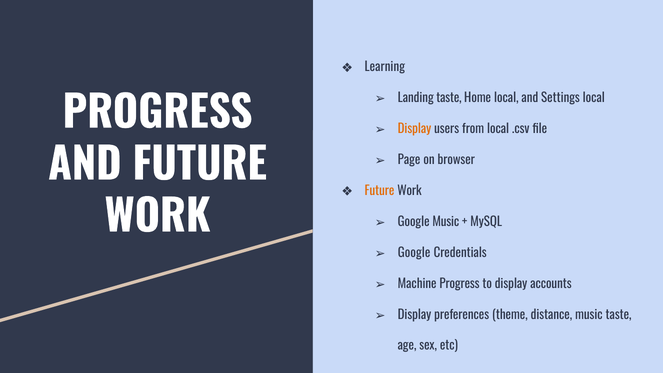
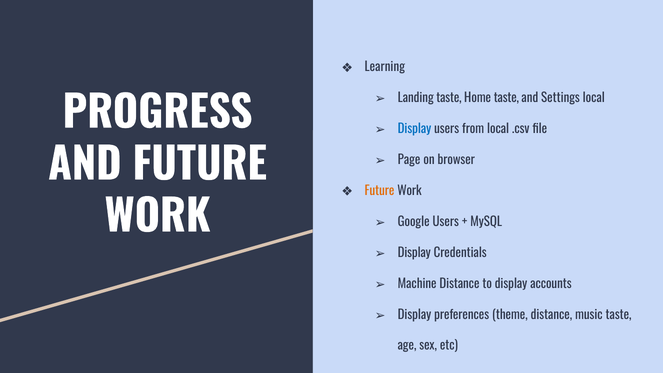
Home local: local -> taste (506, 98)
Display colour: orange -> blue (414, 129)
Google Music: Music -> Users (446, 222)
Google: Google -> Display (414, 253)
Machine Progress: Progress -> Distance (459, 284)
